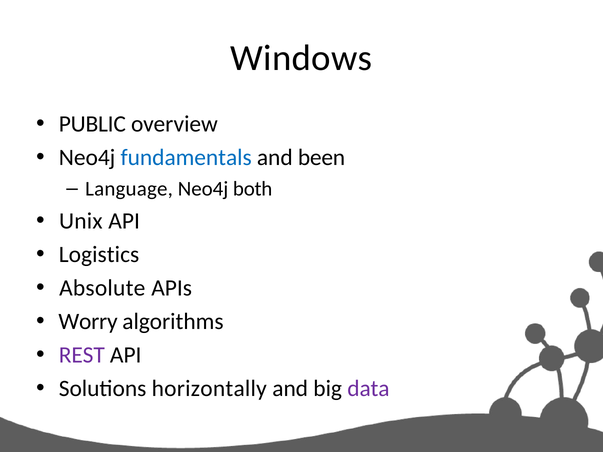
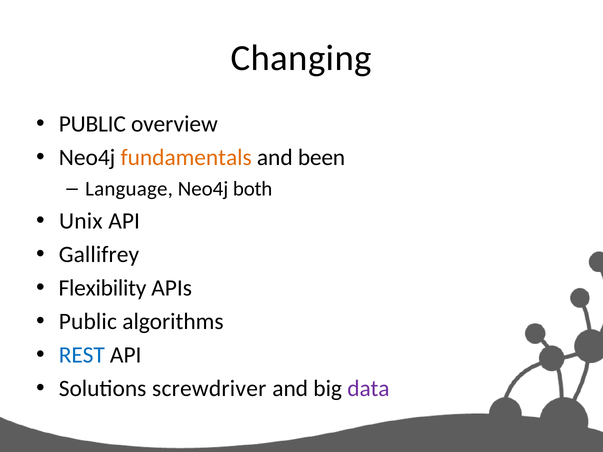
Windows: Windows -> Changing (301, 58)
fundamentals colour: blue -> orange (186, 158)
Logistics: Logistics -> Gallifrey (99, 255)
Absolute: Absolute -> Flexibility (103, 288)
Worry: Worry -> Public (88, 322)
REST colour: purple -> blue (82, 355)
horizontally: horizontally -> screwdriver (209, 389)
